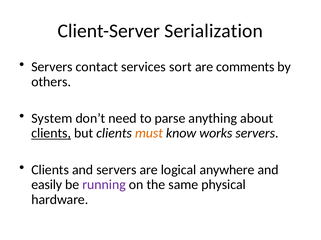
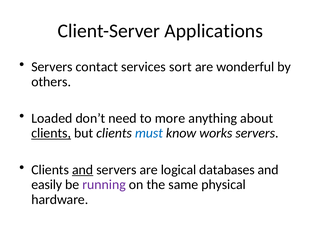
Serialization: Serialization -> Applications (214, 31)
comments: comments -> wonderful (245, 67)
System: System -> Loaded (52, 119)
parse: parse -> more (170, 119)
must colour: orange -> blue (149, 134)
and underline: none -> present (83, 170)
anywhere: anywhere -> databases (227, 170)
